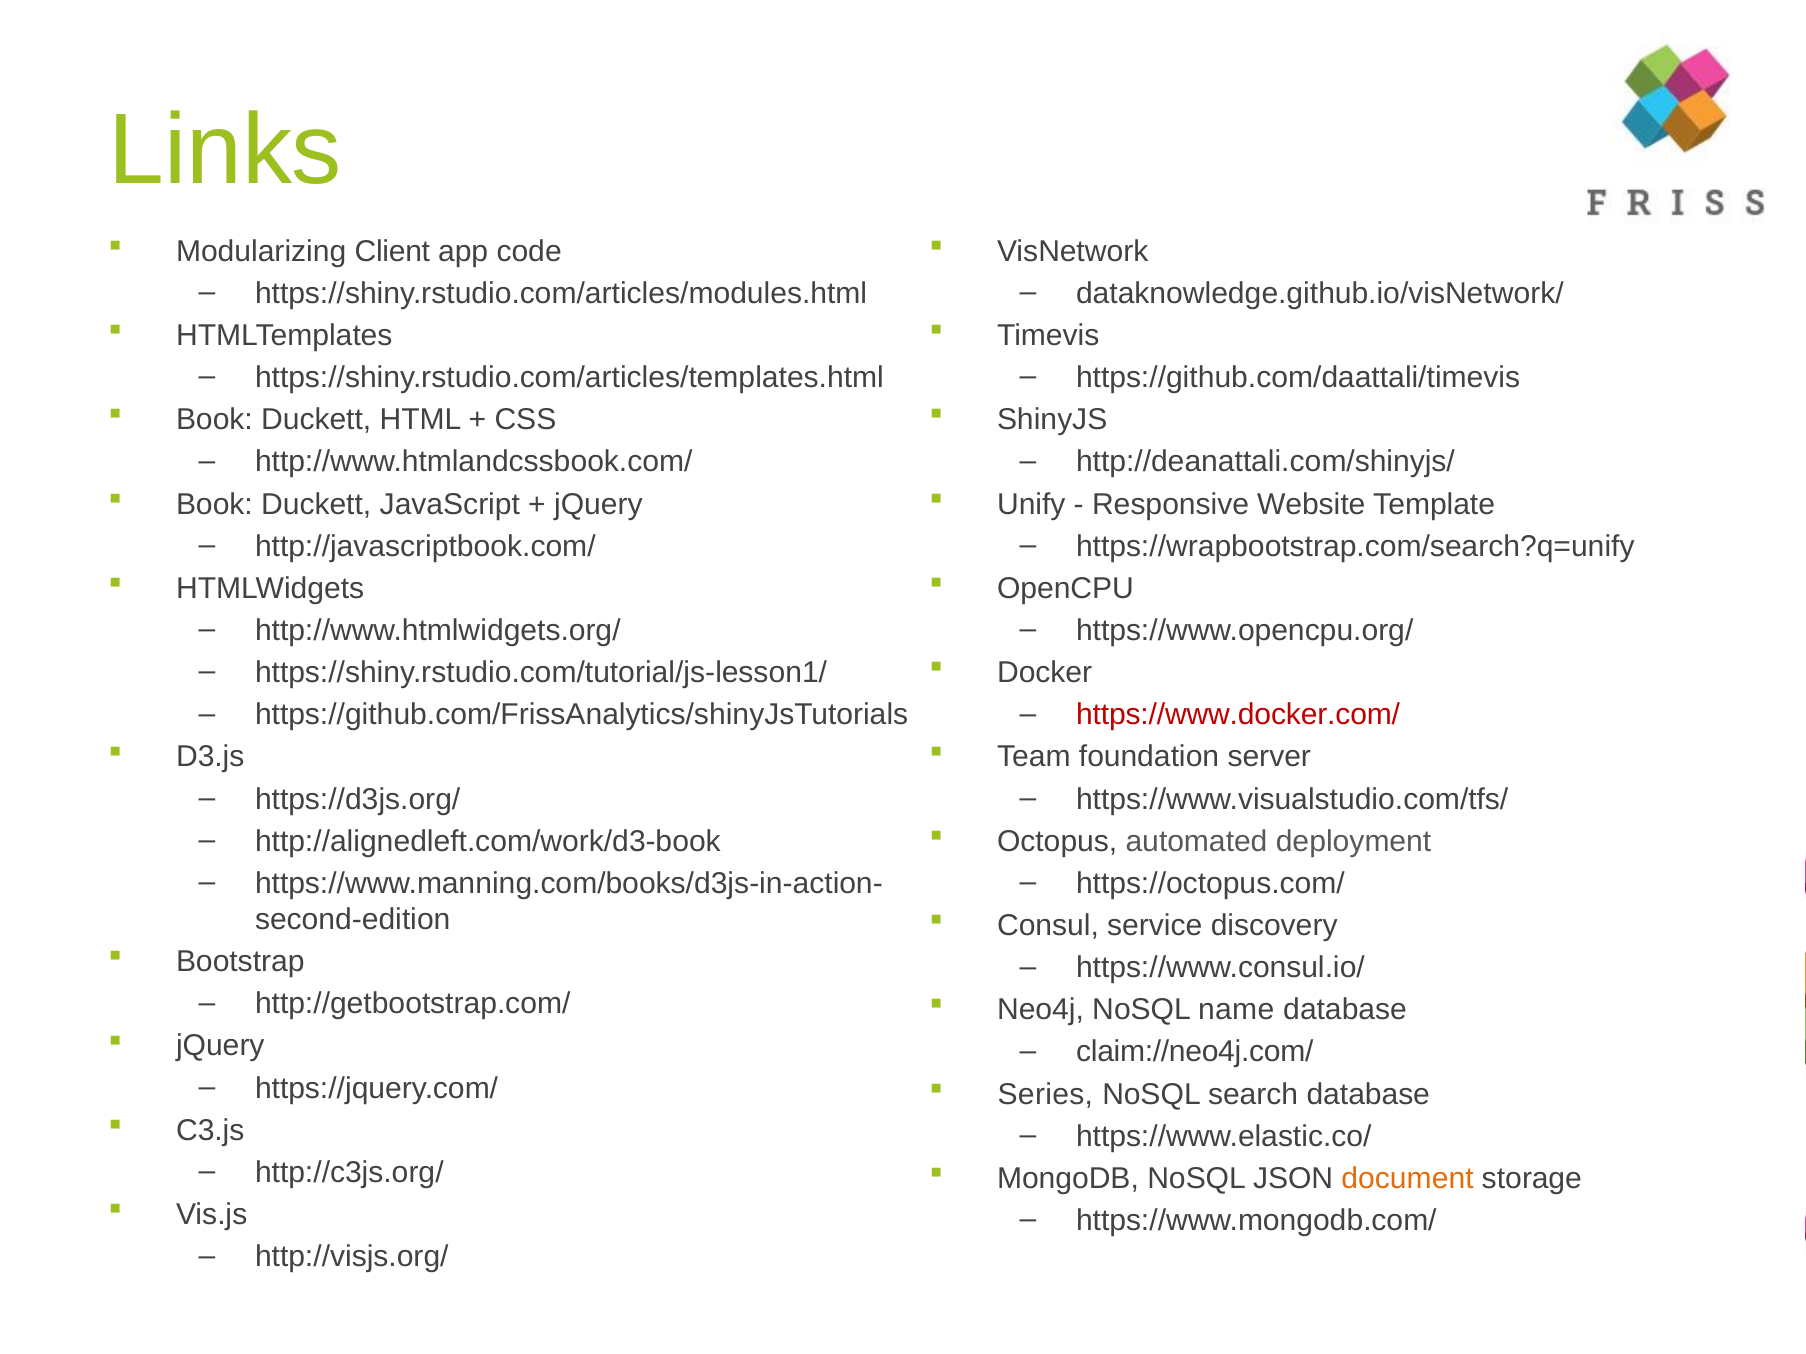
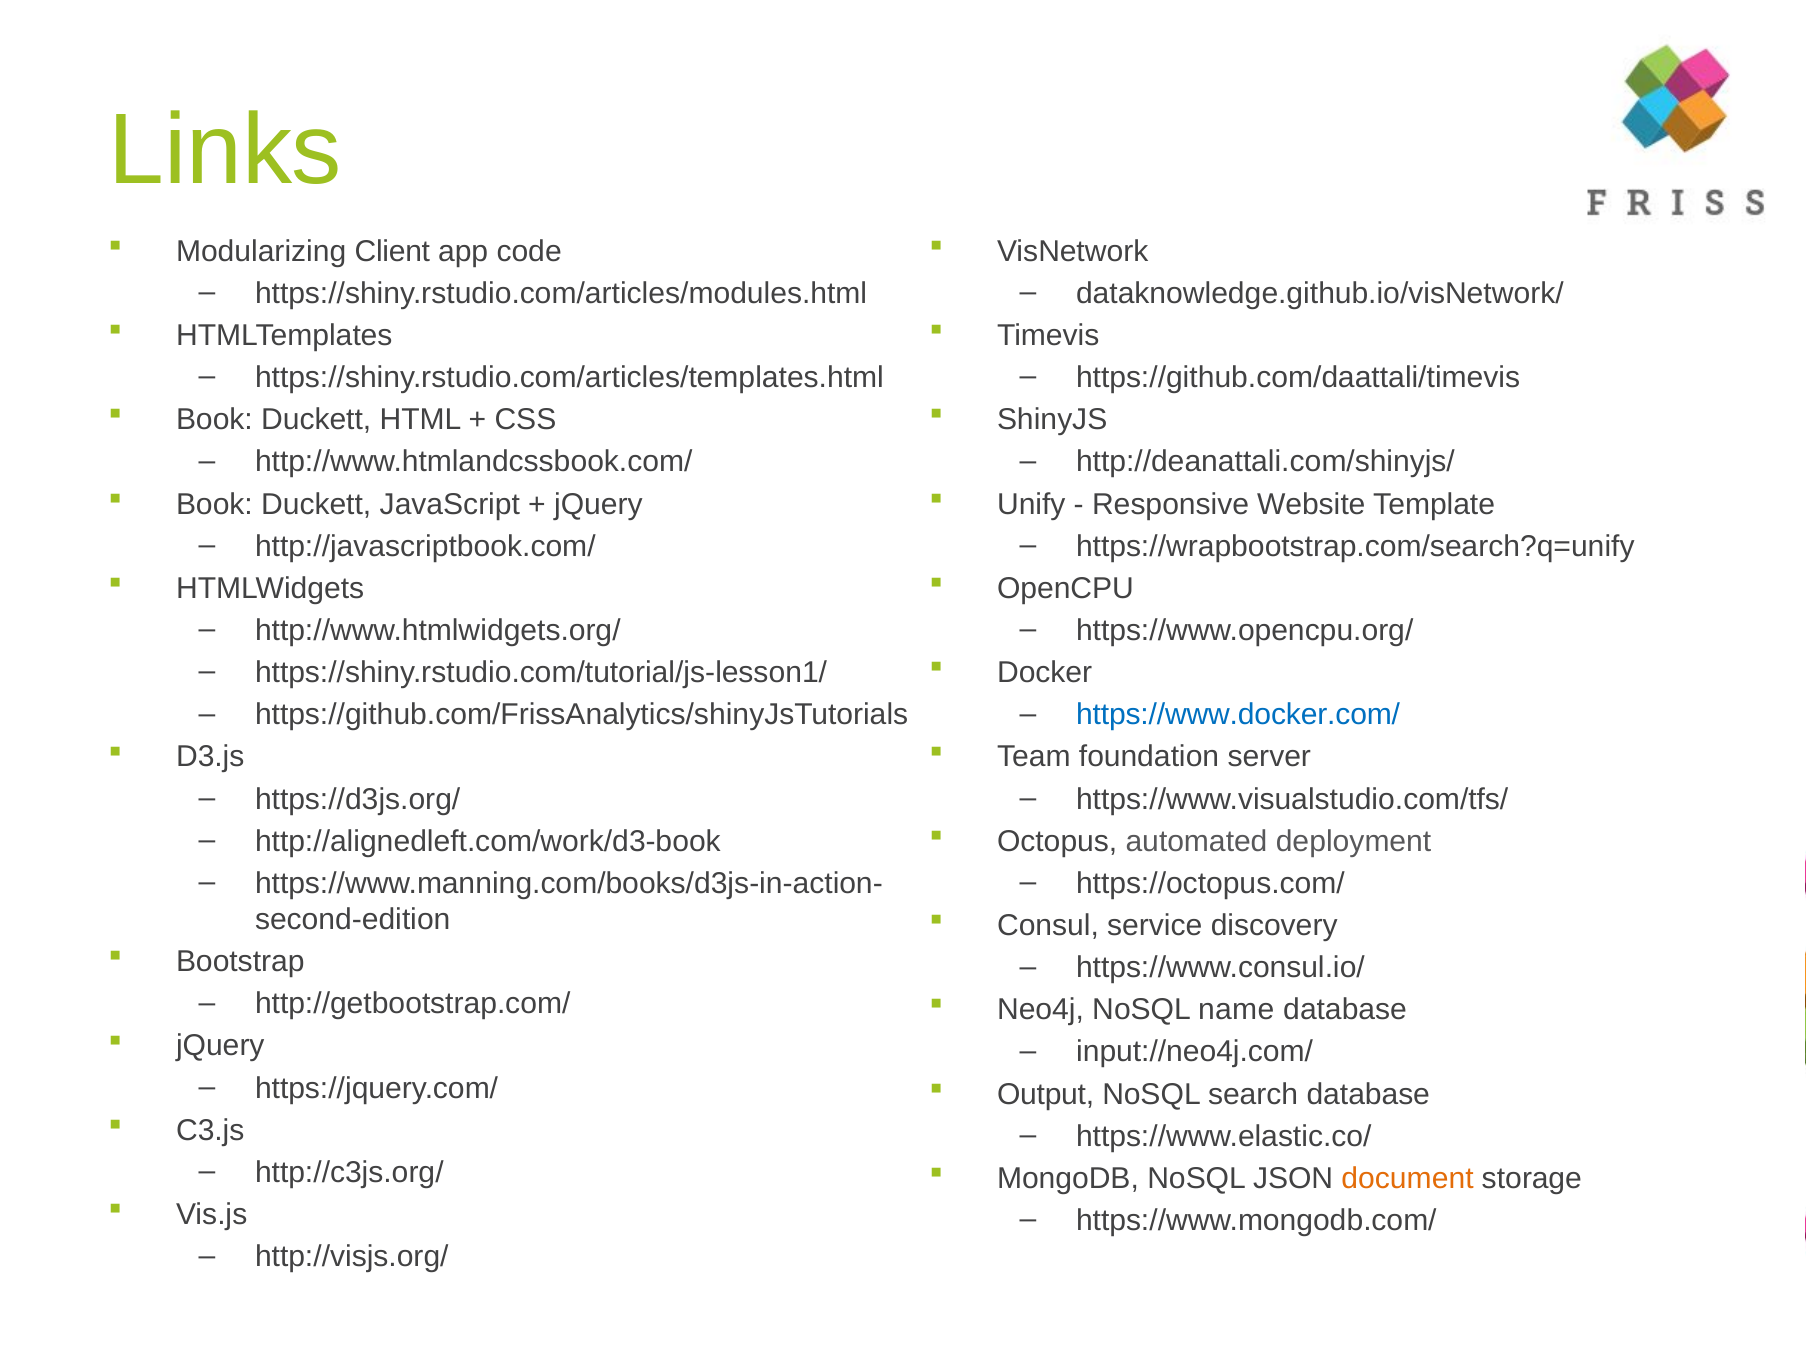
https://www.docker.com/ colour: red -> blue (1238, 715)
claim://neo4j.com/: claim://neo4j.com/ -> input://neo4j.com/ (1195, 1052)
Series: Series -> Output (1046, 1095)
